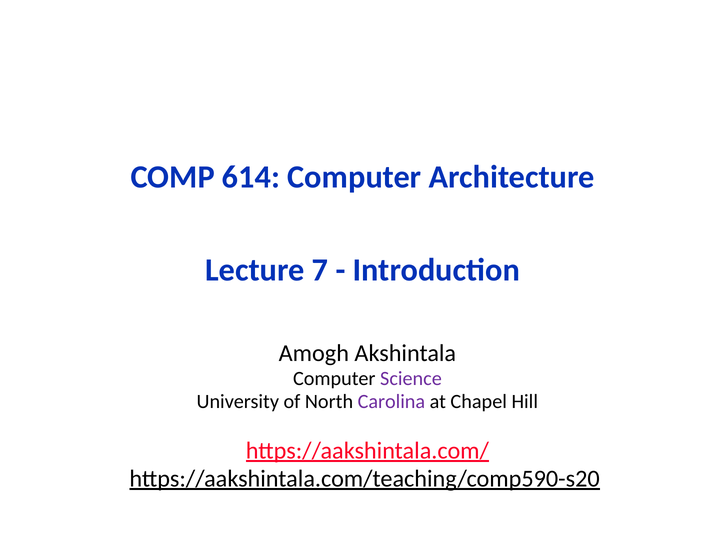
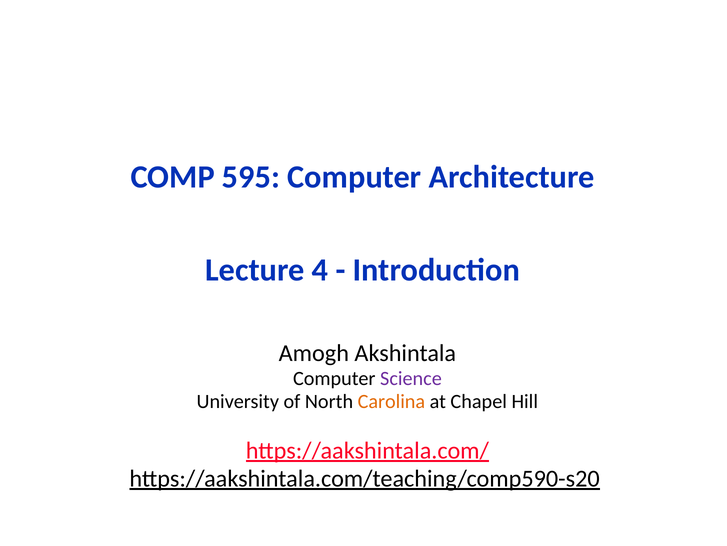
614: 614 -> 595 (251, 177)
7: 7 -> 4 (320, 270)
Carolina colour: purple -> orange (391, 401)
